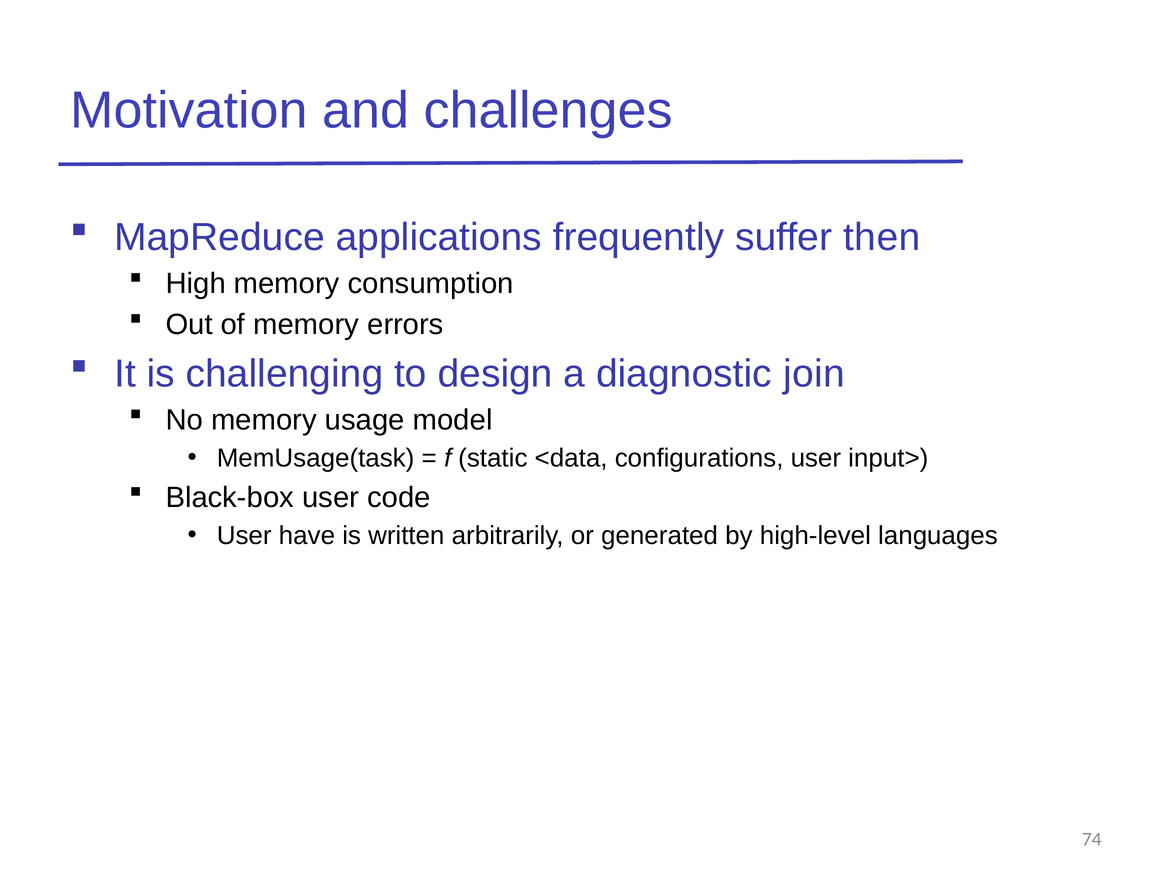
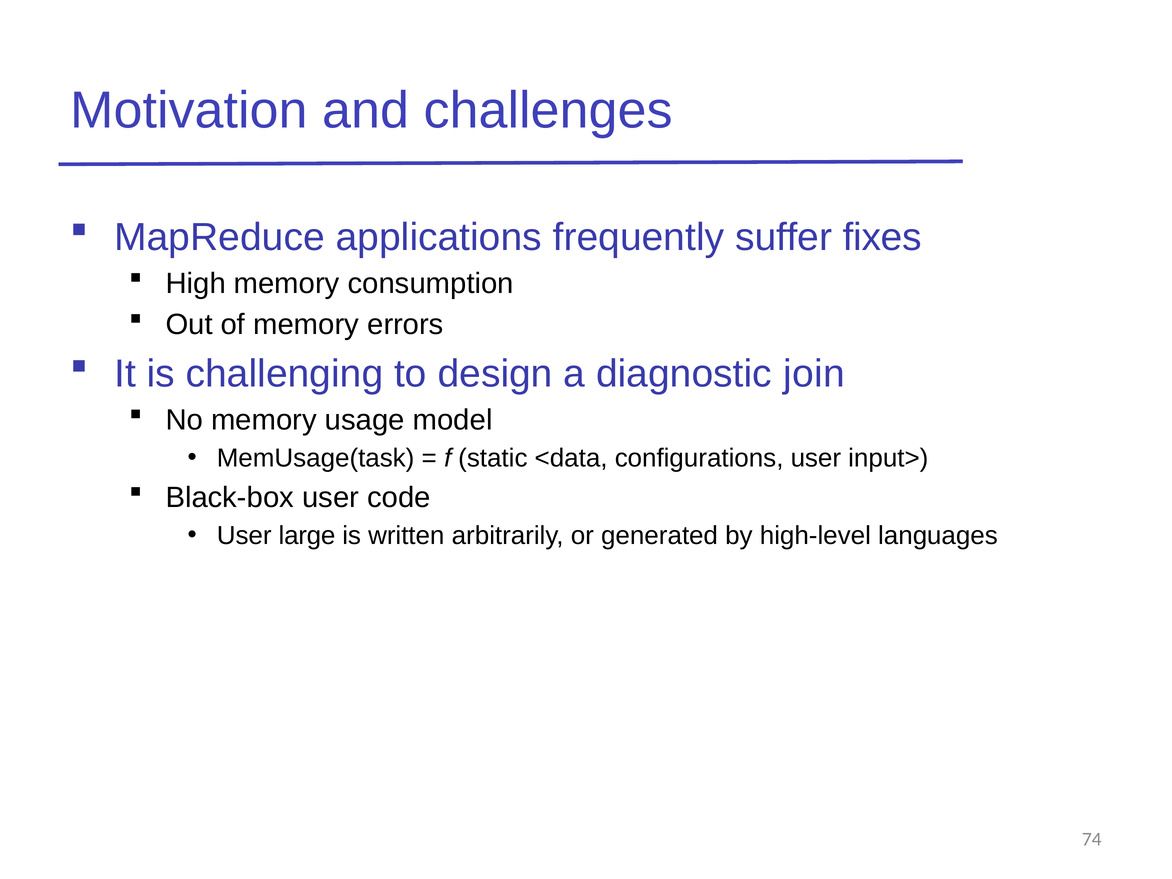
then: then -> fixes (882, 237)
have: have -> large (307, 536)
